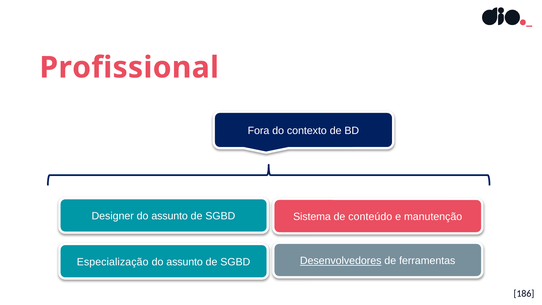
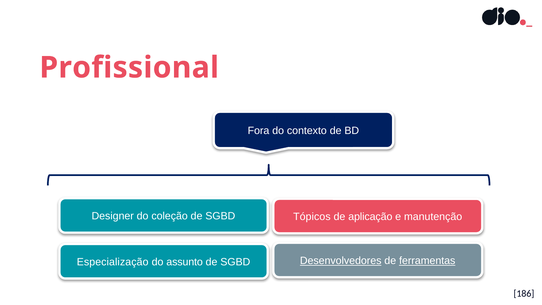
Designer do assunto: assunto -> coleção (170, 216)
Sistema: Sistema -> Tópicos (312, 217)
conteúdo: conteúdo -> aplicação (370, 217)
ferramentas underline: none -> present (427, 261)
